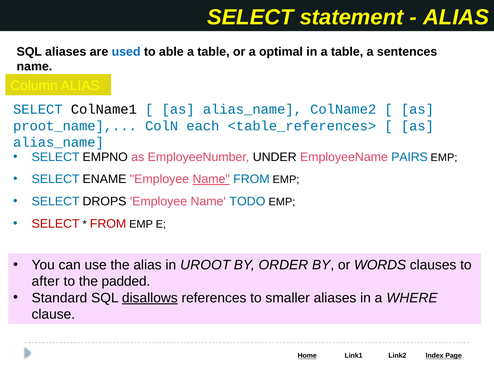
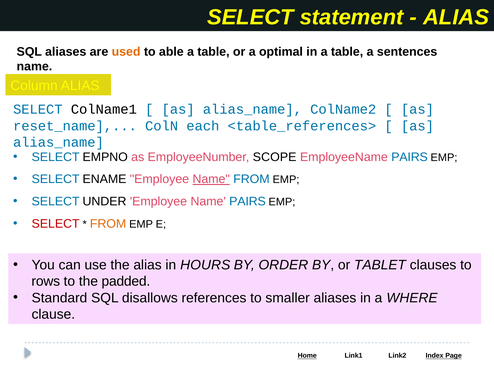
used colour: blue -> orange (126, 52)
proot_name: proot_name -> reset_name (75, 126)
UNDER: UNDER -> SCOPE (275, 157)
DROPS: DROPS -> UNDER (105, 202)
Name TODO: TODO -> PAIRS (247, 202)
FROM colour: red -> orange (108, 224)
UROOT: UROOT -> HOURS (205, 265)
WORDS: WORDS -> TABLET (380, 265)
after: after -> rows (46, 282)
disallows underline: present -> none (150, 298)
